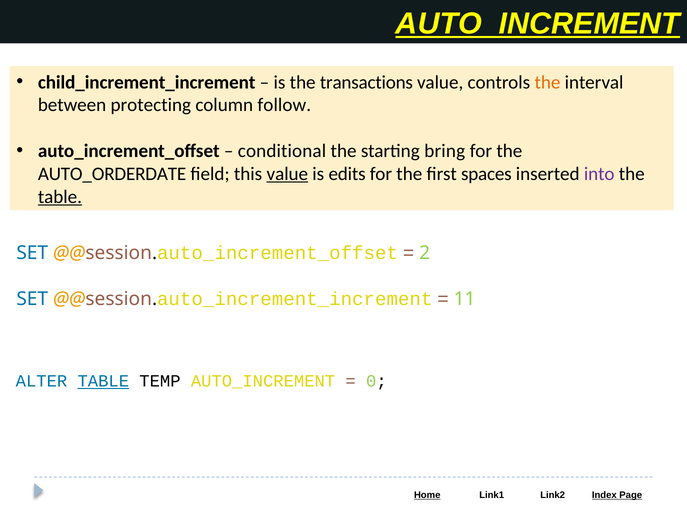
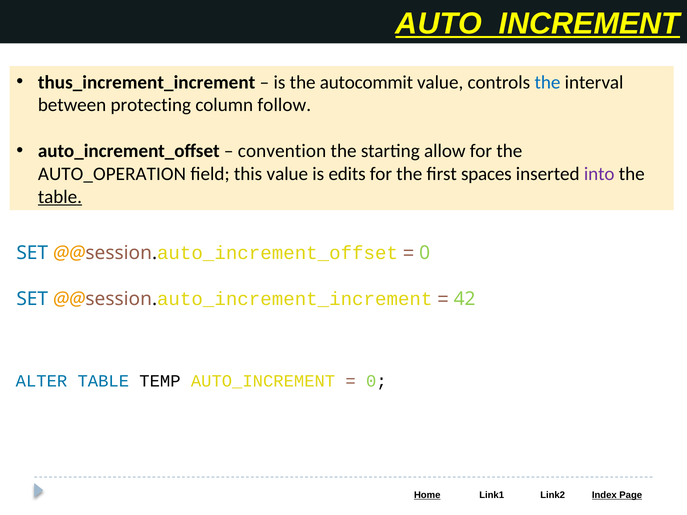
child_increment_increment: child_increment_increment -> thus_increment_increment (147, 82)
transactions: transactions -> autocommit (366, 82)
the colour: orange -> blue (547, 82)
conditional: conditional -> convention (282, 151)
bring: bring -> allow (445, 151)
AUTO_ORDERDATE: AUTO_ORDERDATE -> AUTO_OPERATION (112, 174)
value underline: present -> none (287, 174)
2: 2 -> 0 (425, 253)
11: 11 -> 42 (465, 299)
TABLE underline: present -> none (103, 381)
